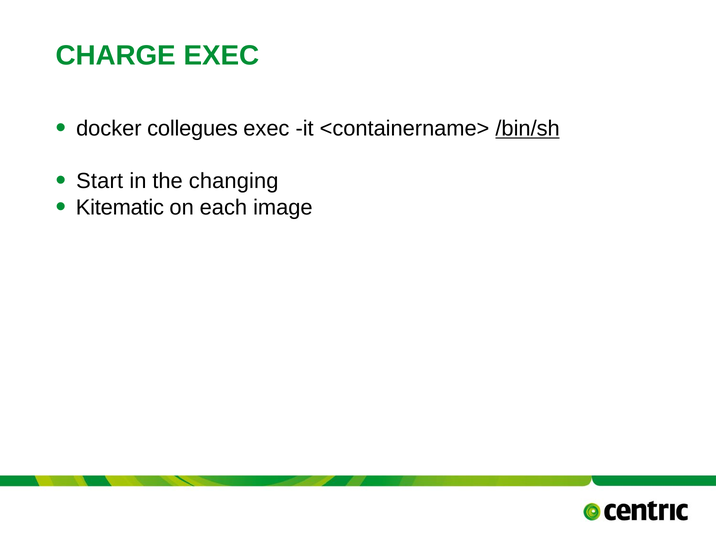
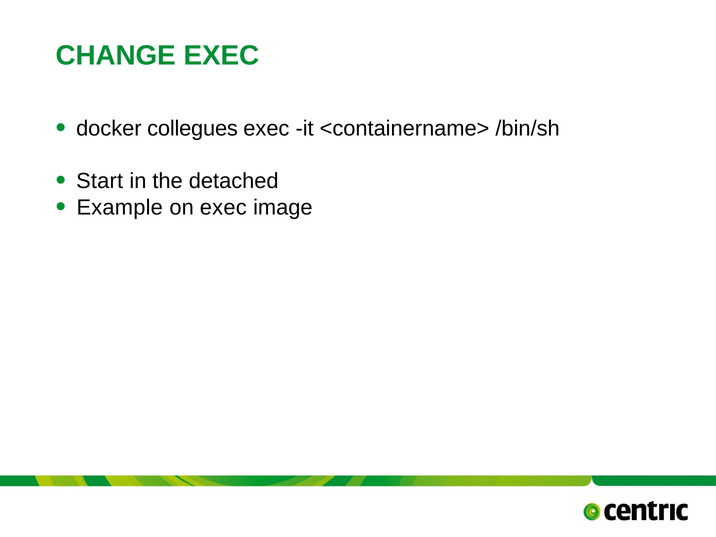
CHARGE: CHARGE -> CHANGE (116, 56)
/bin/sh underline: present -> none (528, 129)
changing: changing -> detached (234, 181)
Kitematic: Kitematic -> Example (120, 207)
on each: each -> exec (223, 207)
